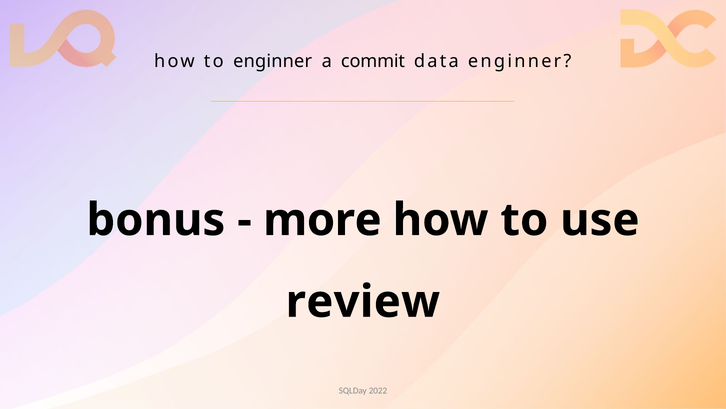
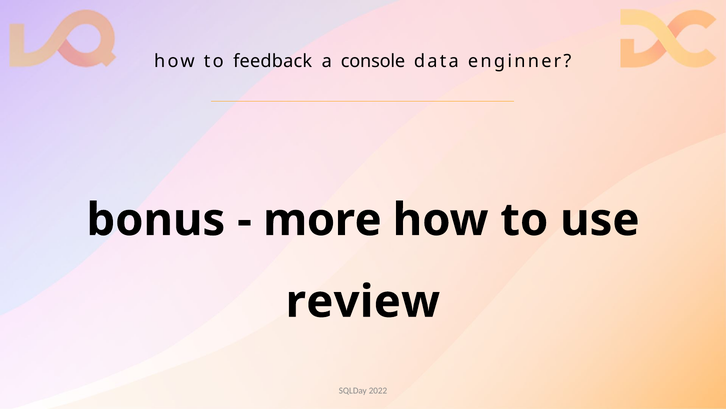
to enginner: enginner -> feedback (273, 61)
commit: commit -> console (373, 61)
